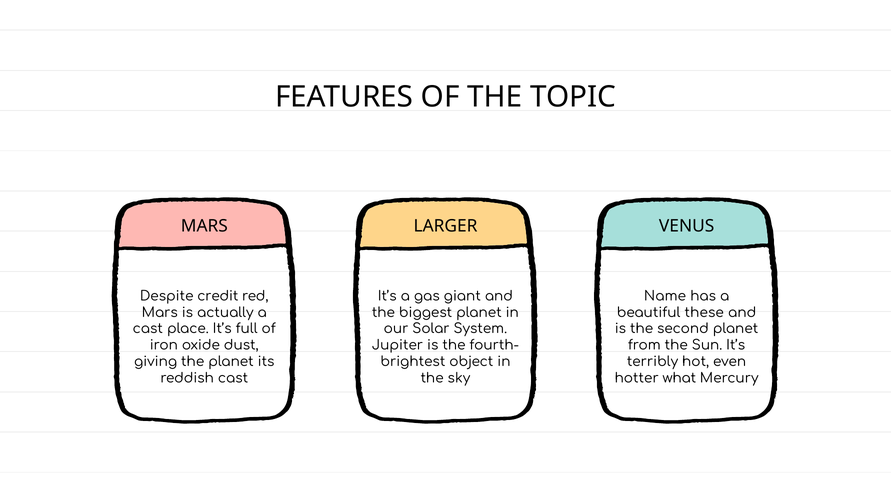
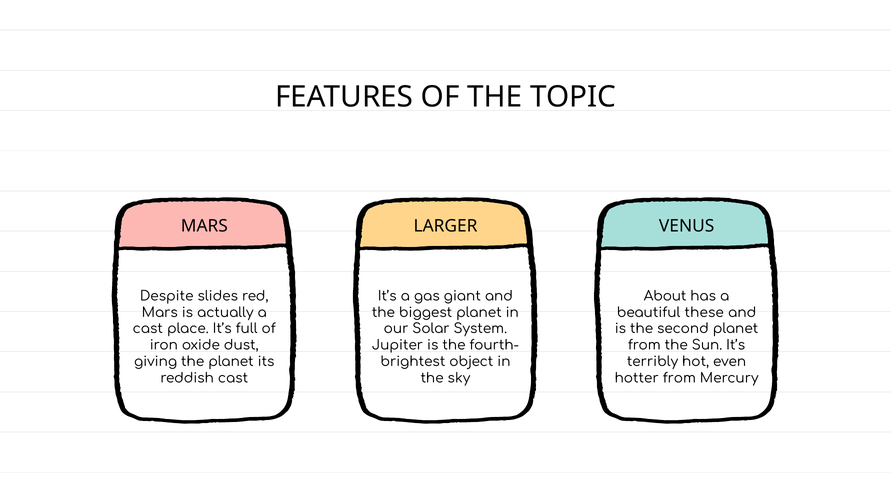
credit: credit -> slides (218, 296)
Name: Name -> About (665, 296)
hotter what: what -> from (679, 378)
